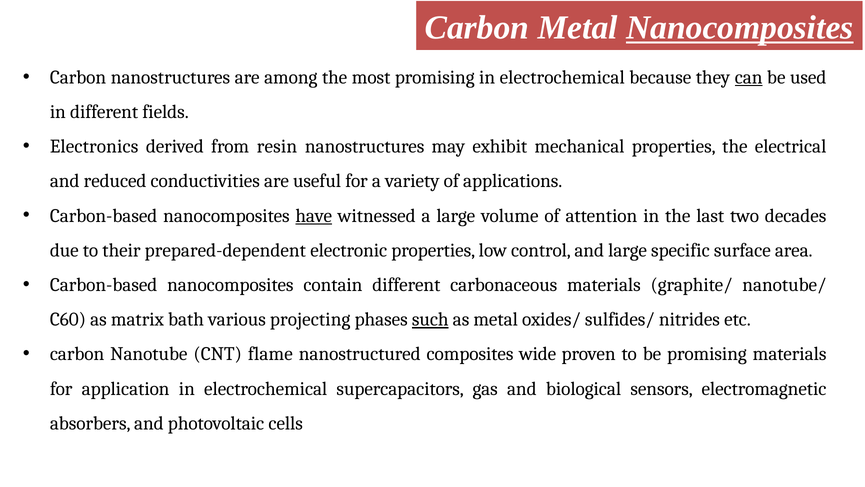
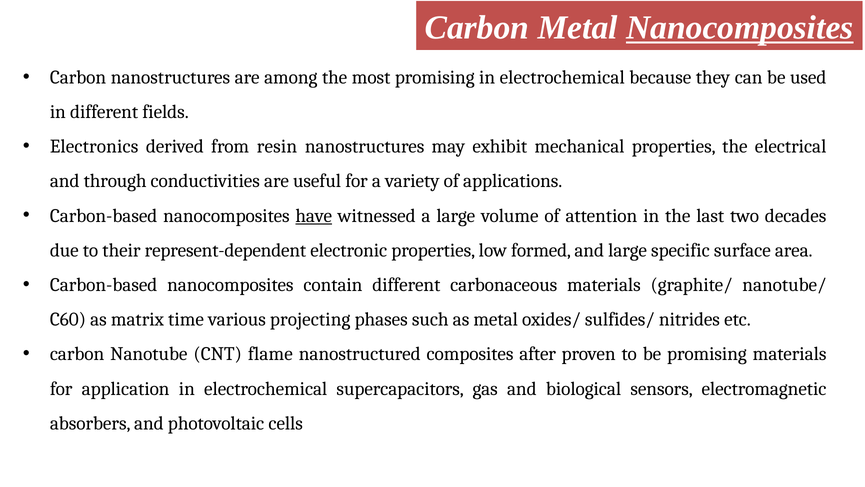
can underline: present -> none (749, 77)
reduced: reduced -> through (115, 181)
prepared-dependent: prepared-dependent -> represent-dependent (225, 250)
control: control -> formed (541, 250)
bath: bath -> time (186, 319)
such underline: present -> none (430, 319)
wide: wide -> after (538, 354)
